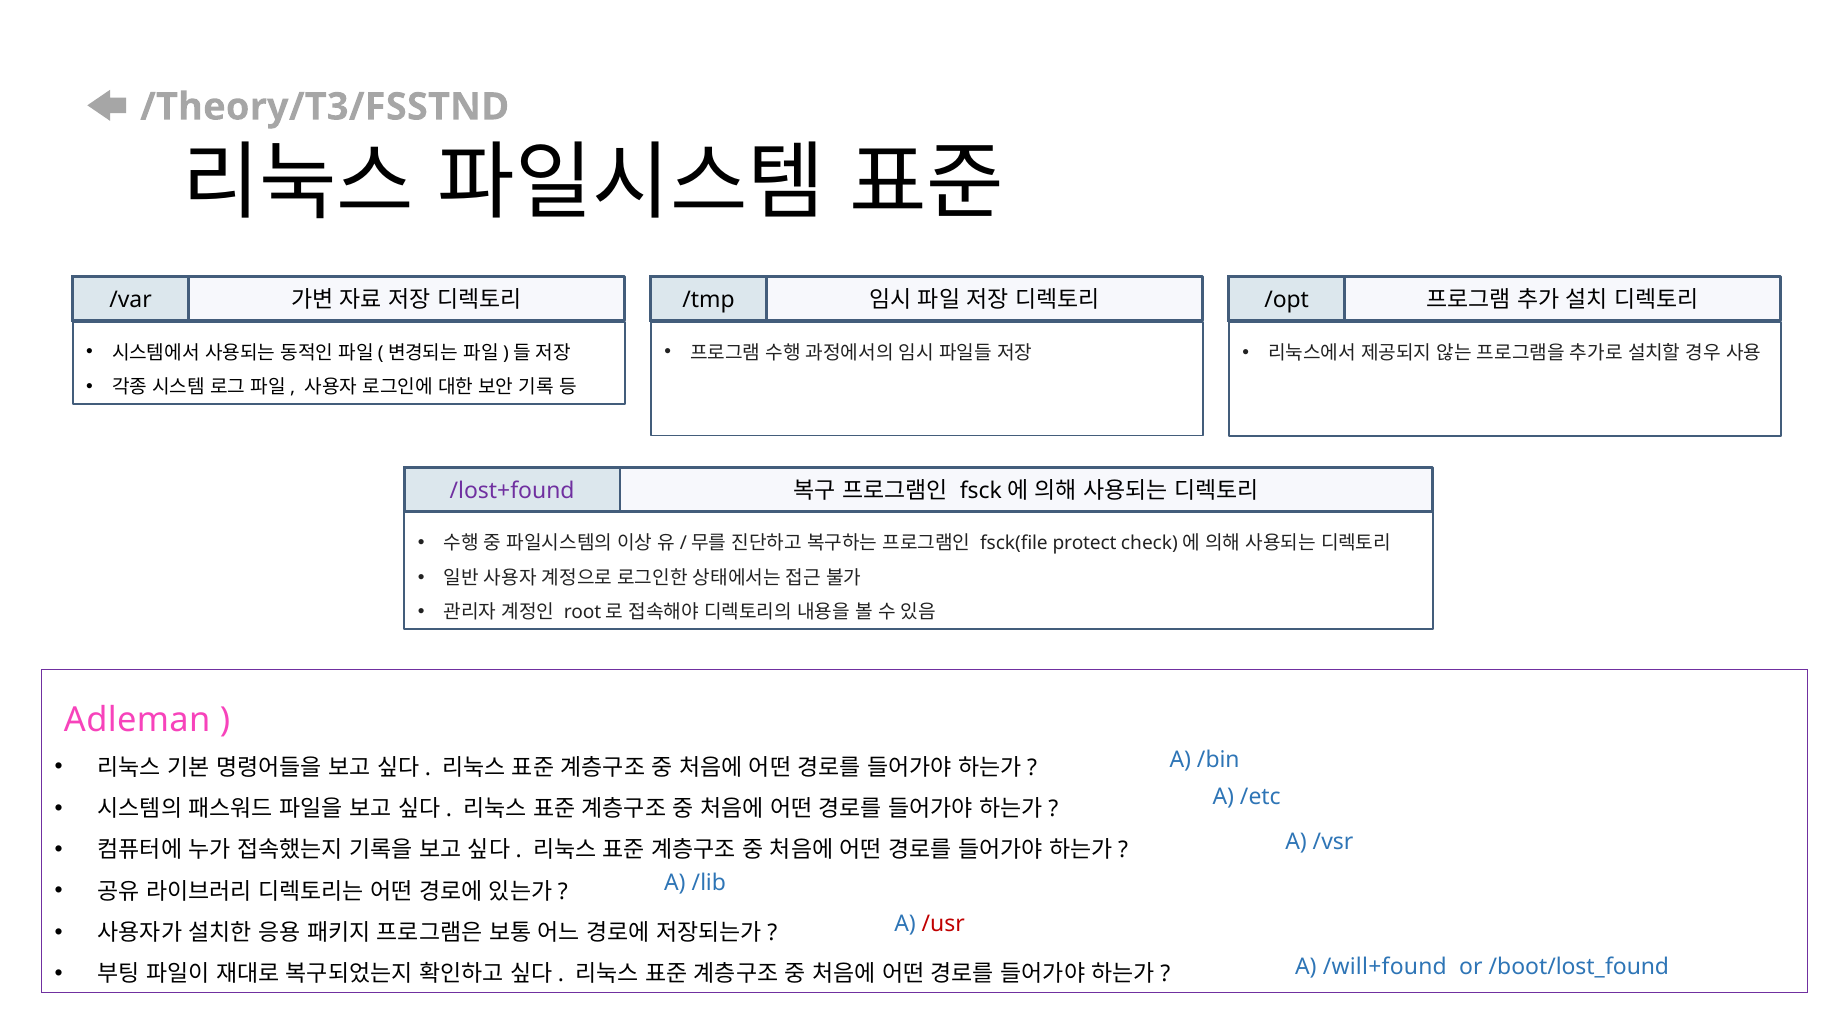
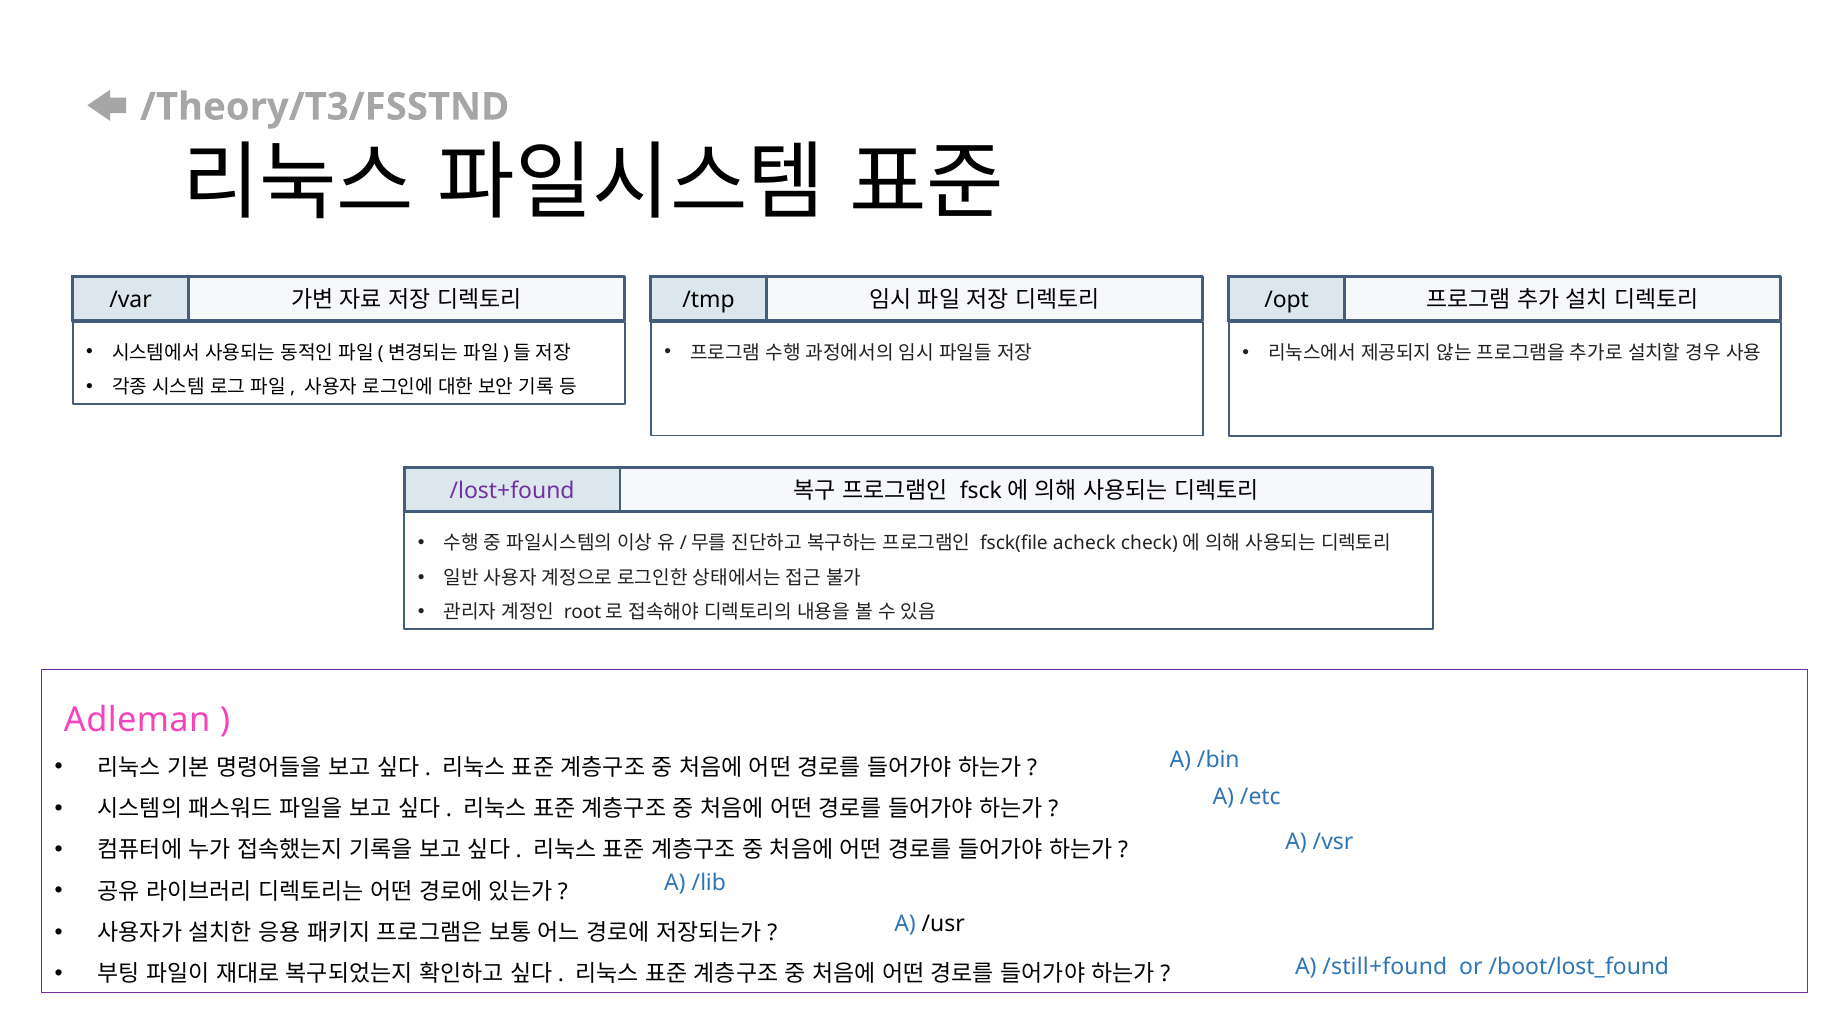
protect: protect -> acheck (1084, 544)
/usr colour: red -> black (943, 924)
/will+found: /will+found -> /still+found (1385, 967)
